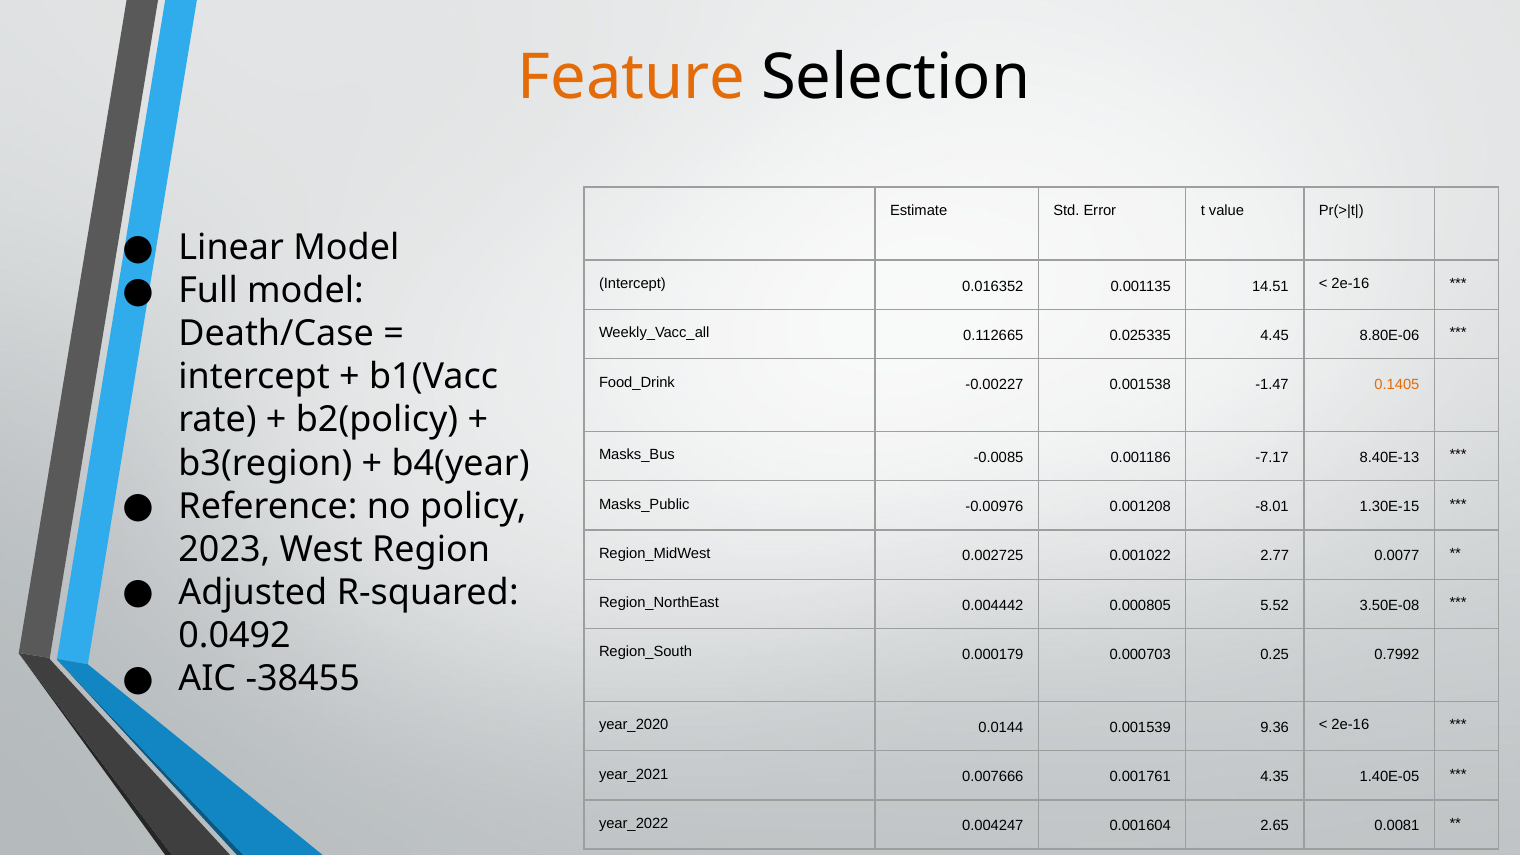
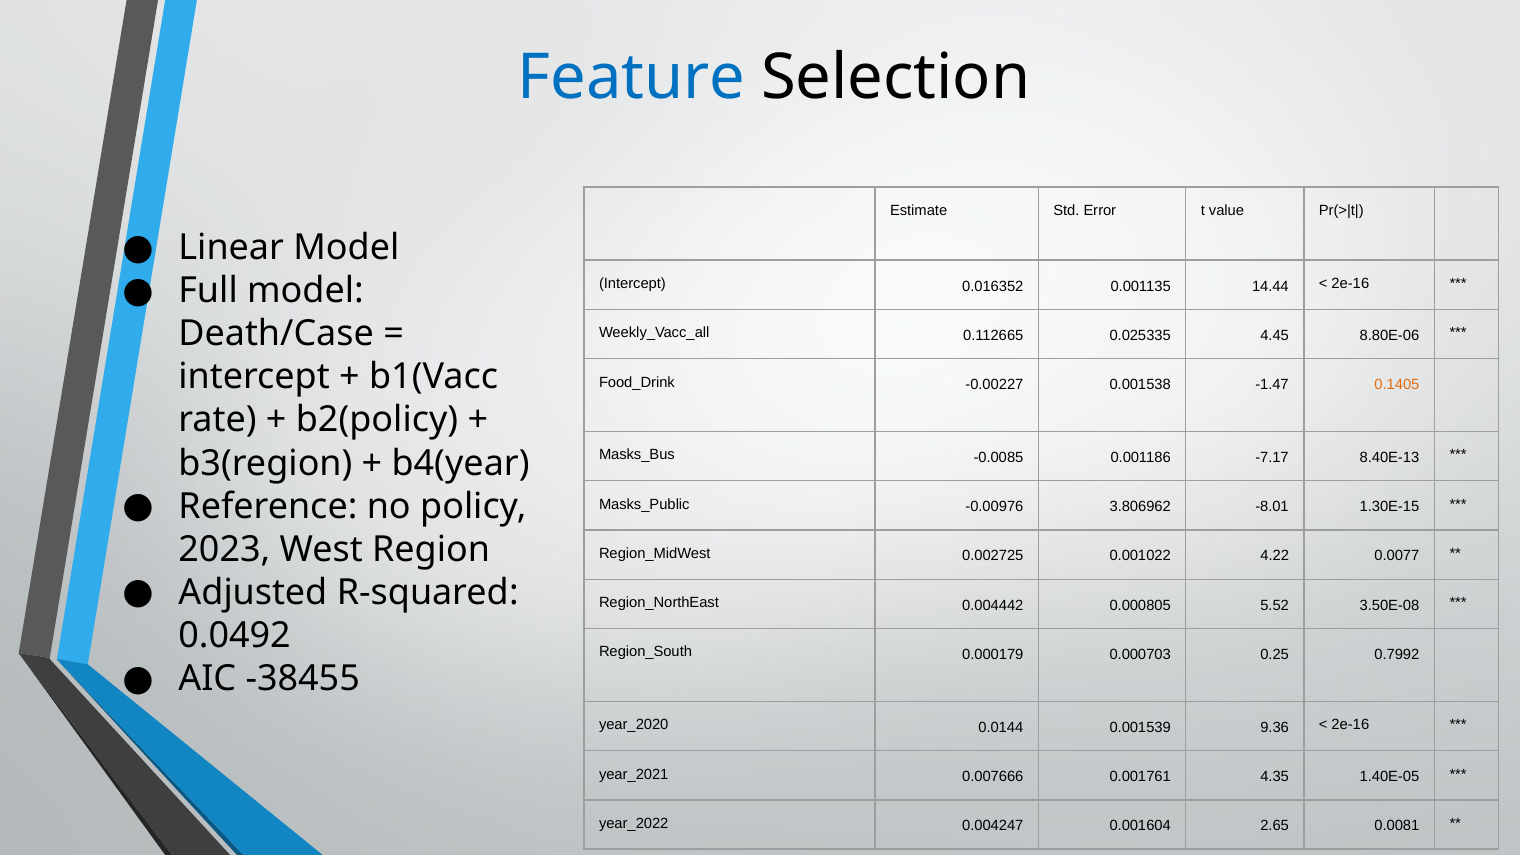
Feature colour: orange -> blue (631, 78)
14.51: 14.51 -> 14.44 (1270, 286)
0.001208: 0.001208 -> 3.806962 (1140, 507)
2.77: 2.77 -> 4.22 (1275, 556)
